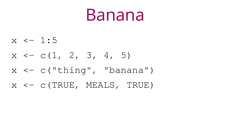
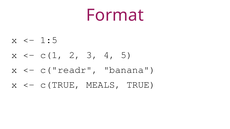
Banana: Banana -> Format (115, 15)
c("thing: c("thing -> c("readr (69, 70)
